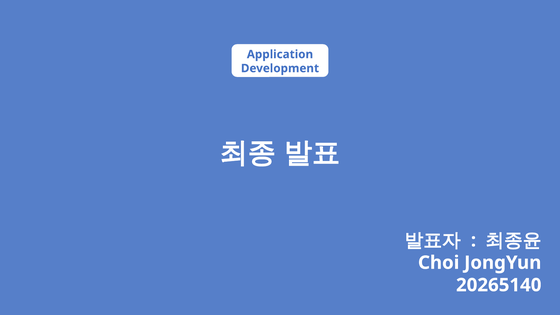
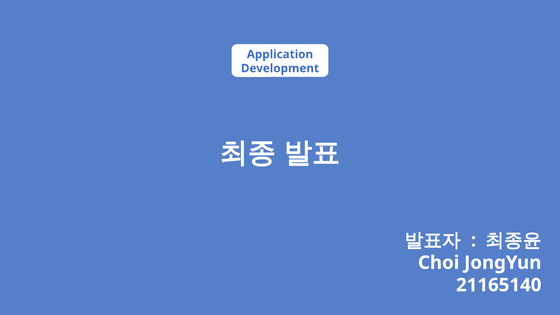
20265140: 20265140 -> 21165140 (499, 285)
